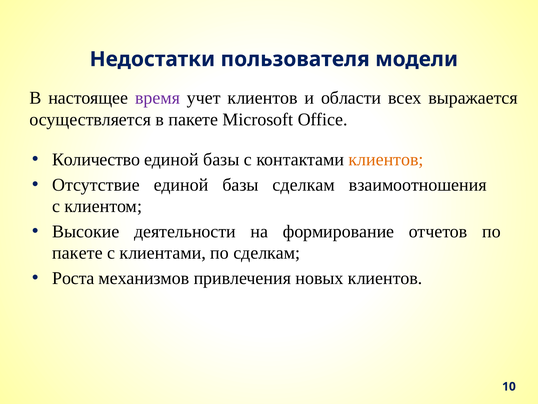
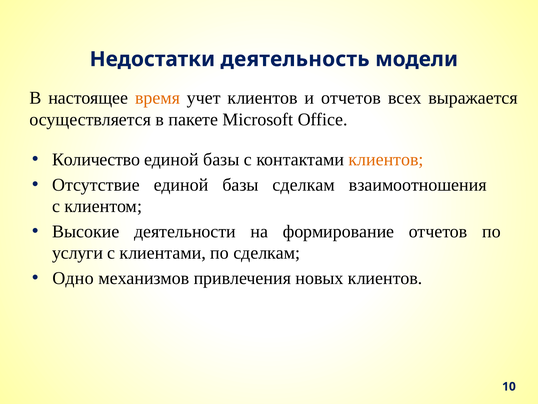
пользователя: пользователя -> деятельность (295, 59)
время colour: purple -> orange (158, 98)
и области: области -> отчетов (351, 98)
пакете: пакете -> услуги (78, 253)
Роста: Роста -> Одно (73, 278)
